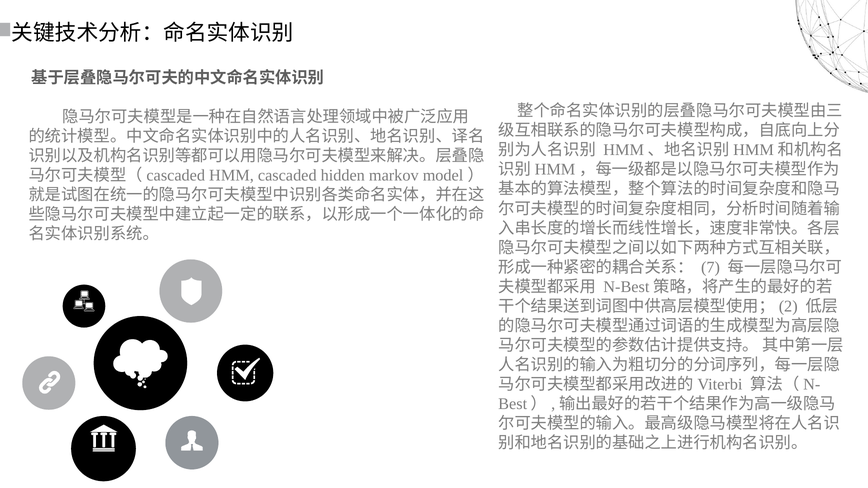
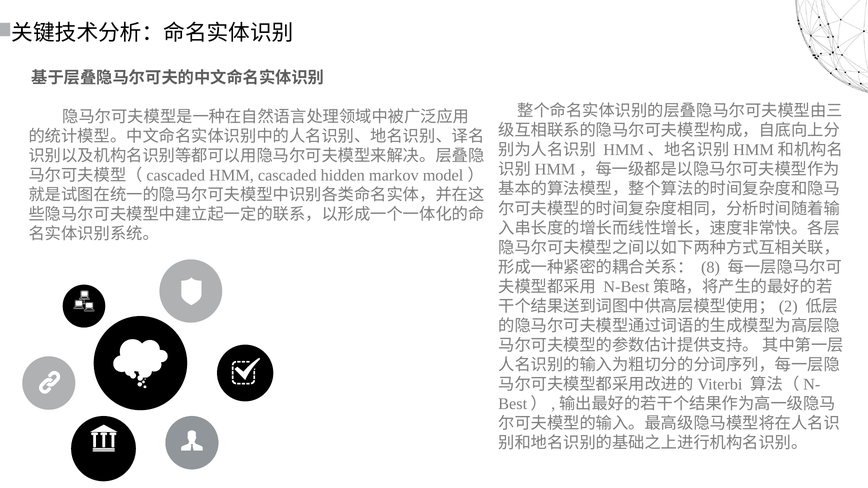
7: 7 -> 8 (710, 267)
